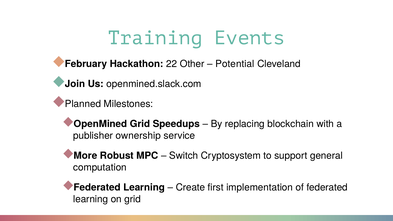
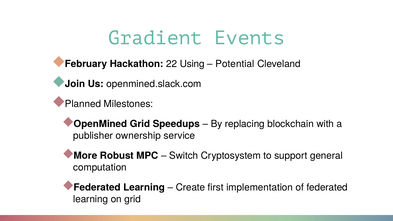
Training: Training -> Gradient (155, 38)
Other: Other -> Using (192, 64)
